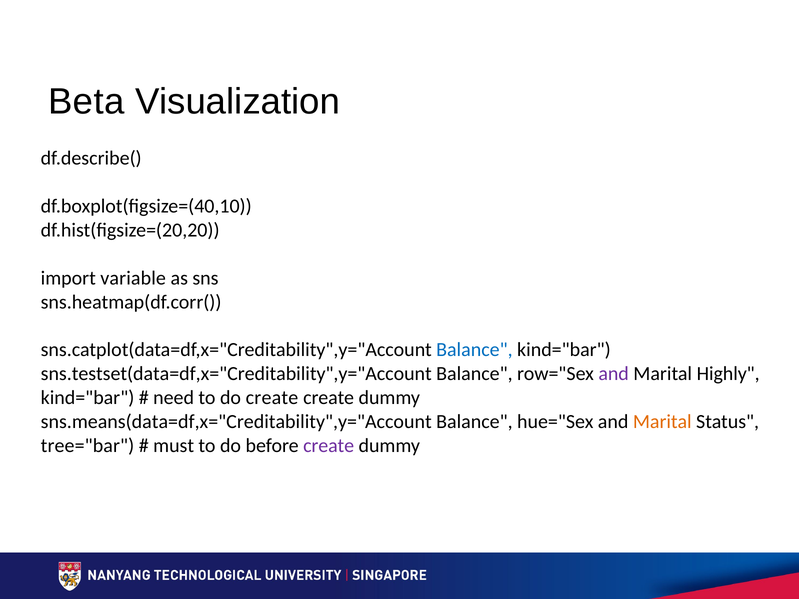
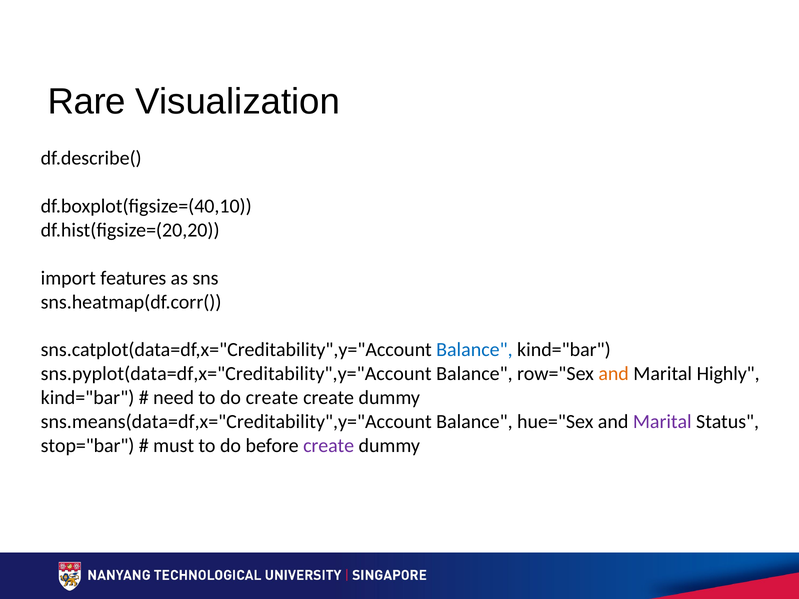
Beta: Beta -> Rare (87, 102)
variable: variable -> features (133, 278)
sns.testset(data=df,x="Creditability",y="Account: sns.testset(data=df,x="Creditability",y="Account -> sns.pyplot(data=df,x="Creditability",y="Account (236, 374)
and colour: purple -> orange (614, 374)
Marital colour: orange -> purple (662, 422)
tree="bar: tree="bar -> stop="bar (88, 446)
